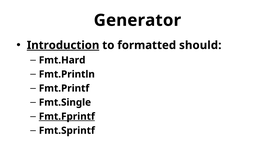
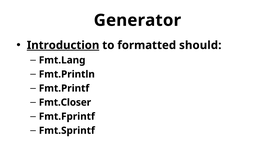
Fmt.Hard: Fmt.Hard -> Fmt.Lang (62, 60)
Fmt.Single: Fmt.Single -> Fmt.Closer (65, 102)
Fmt.Fprintf underline: present -> none (67, 116)
